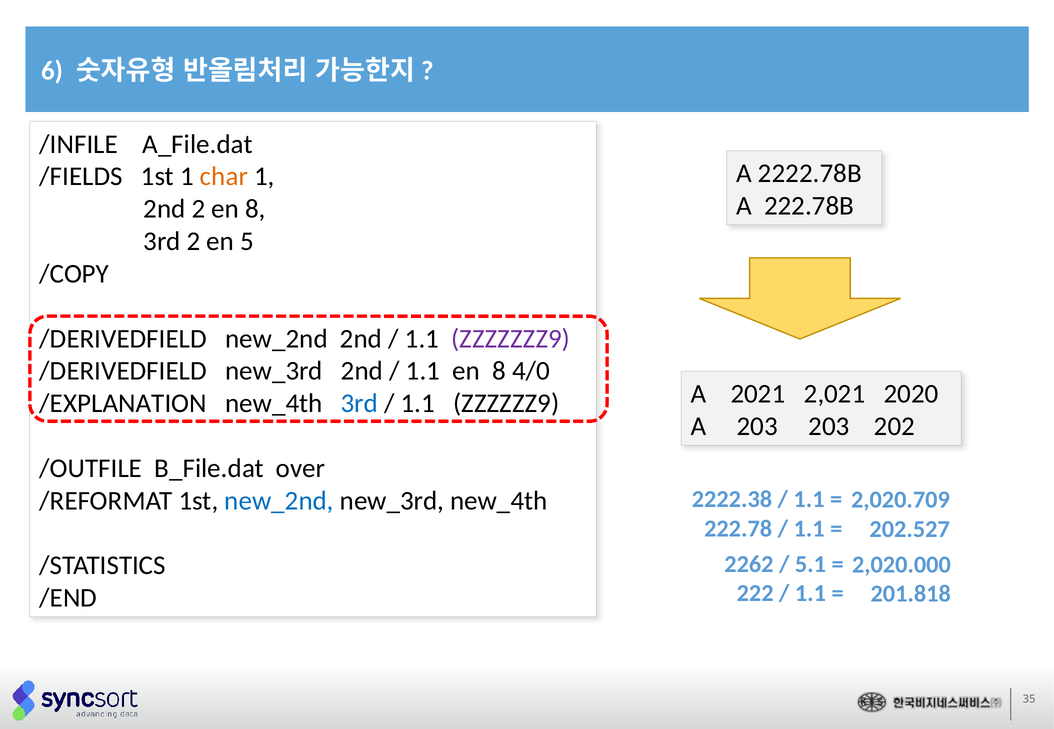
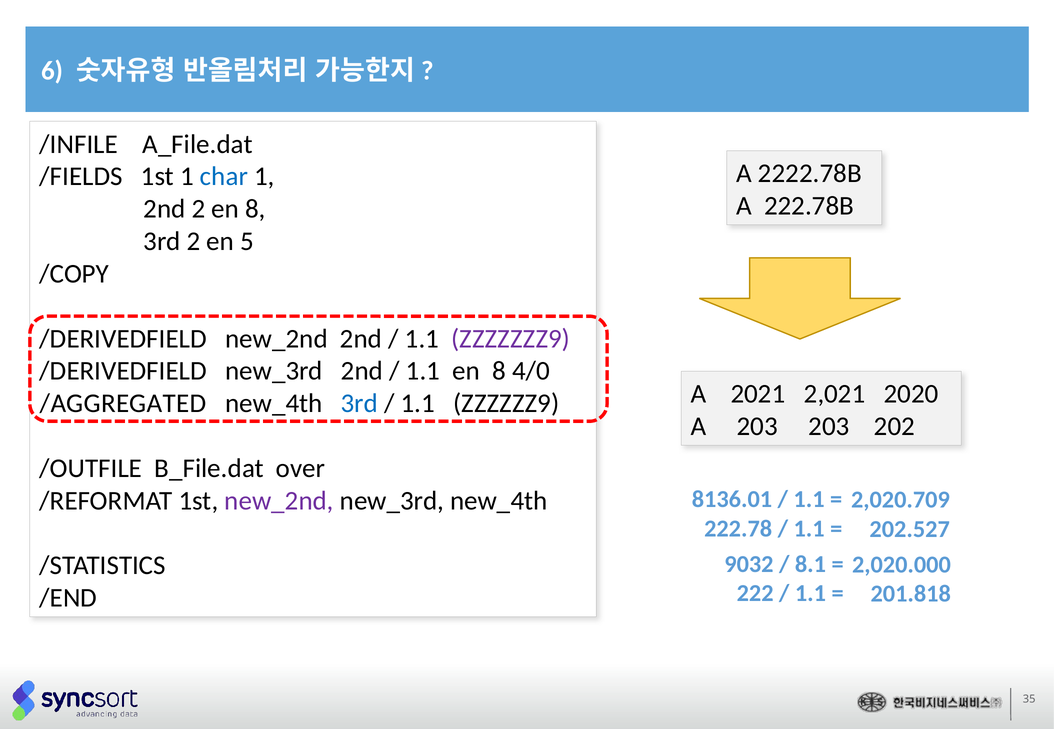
char colour: orange -> blue (224, 177)
/EXPLANATION: /EXPLANATION -> /AGGREGATED (123, 404)
2222.38: 2222.38 -> 8136.01 (732, 500)
new_2nd colour: blue -> purple (279, 501)
2262: 2262 -> 9032 (749, 565)
5.1: 5.1 -> 8.1 (810, 565)
